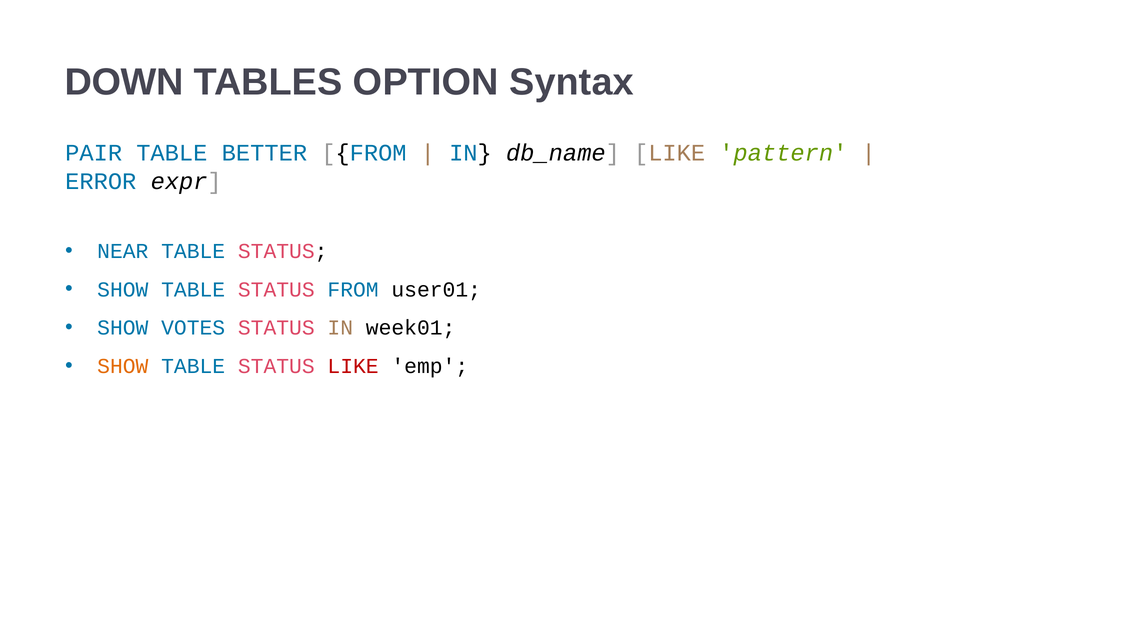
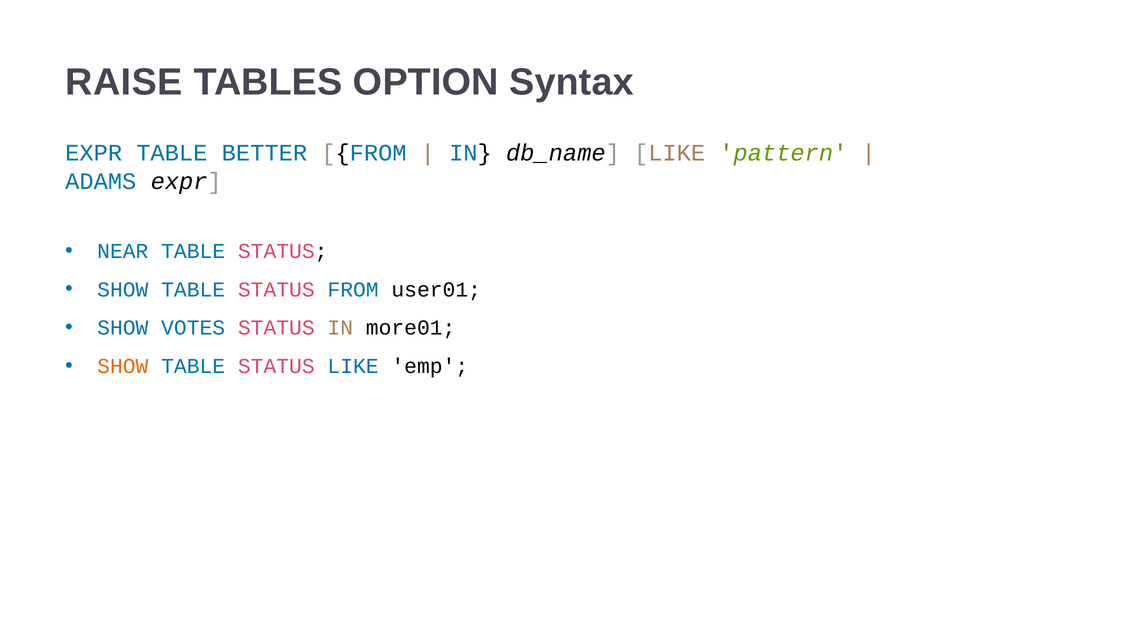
DOWN: DOWN -> RAISE (124, 82)
PAIR: PAIR -> EXPR (94, 153)
ERROR: ERROR -> ADAMS (101, 182)
week01: week01 -> more01 (411, 328)
LIKE colour: red -> blue (353, 366)
